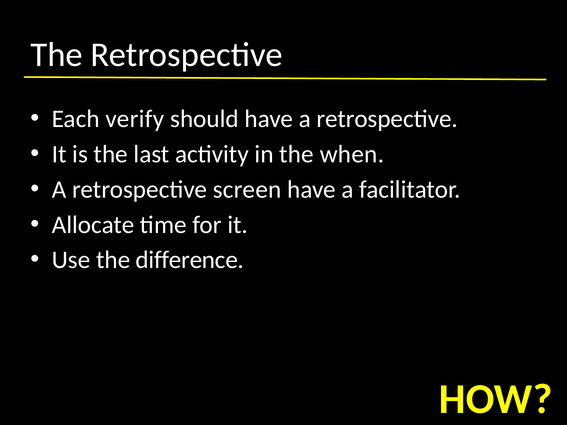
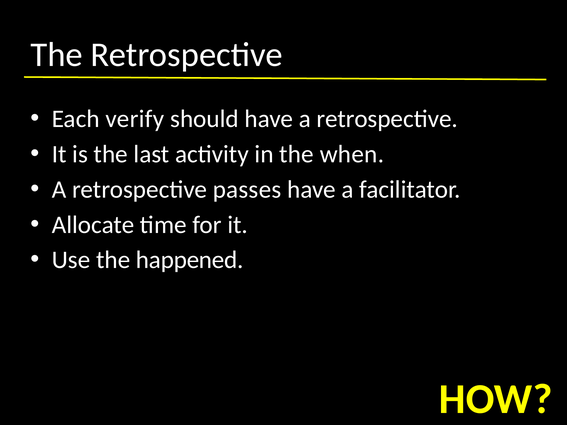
screen: screen -> passes (247, 190)
difference: difference -> happened (190, 260)
